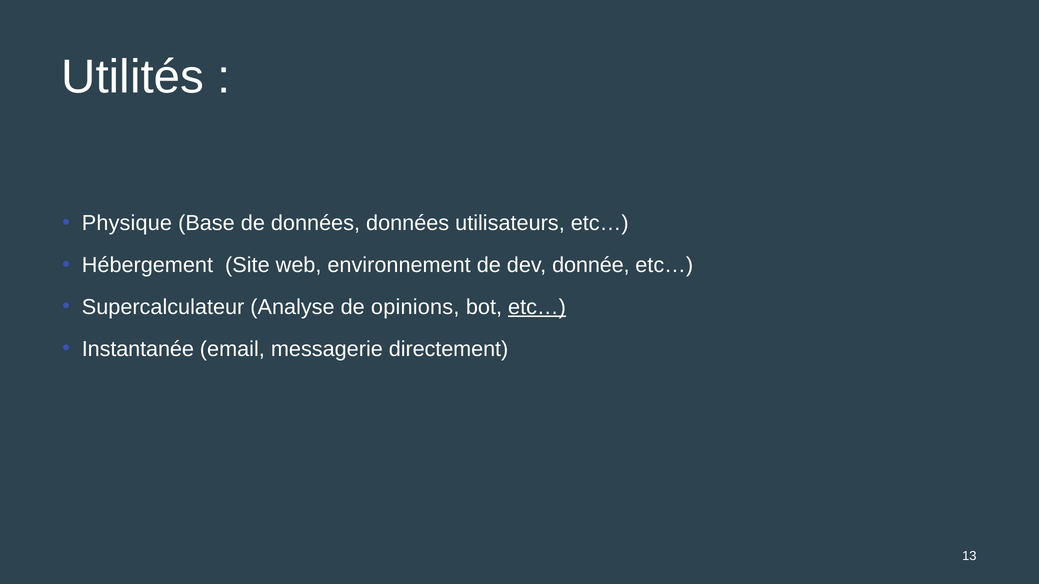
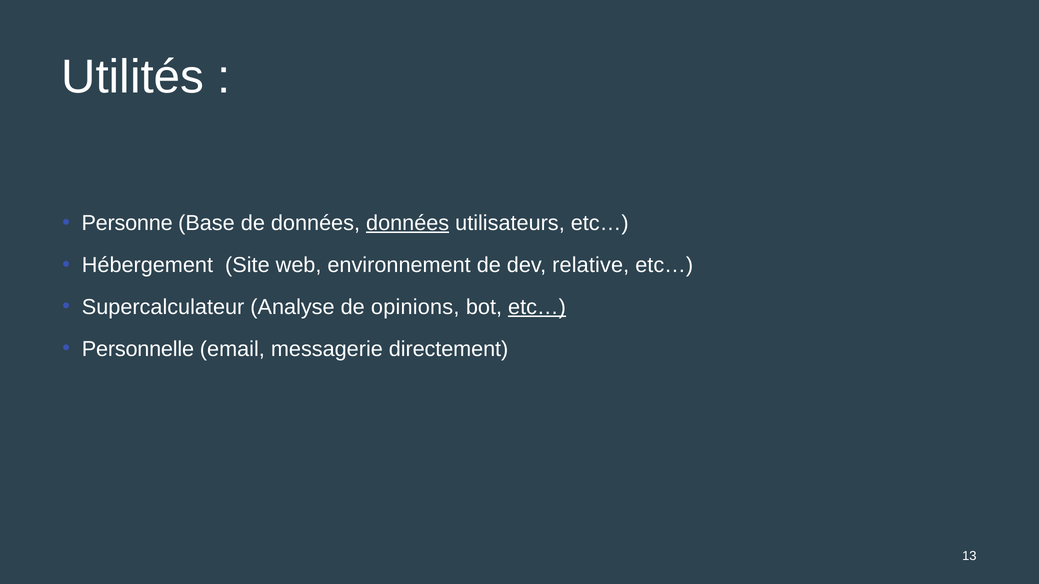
Physique: Physique -> Personne (127, 223)
données underline: none -> present (408, 223)
donnée: donnée -> relative (591, 265)
Instantanée: Instantanée -> Personnelle (138, 349)
